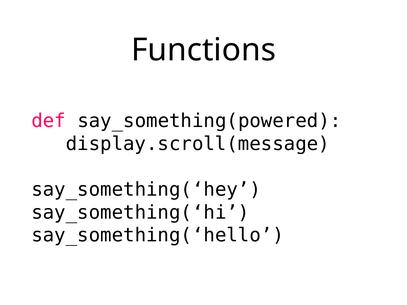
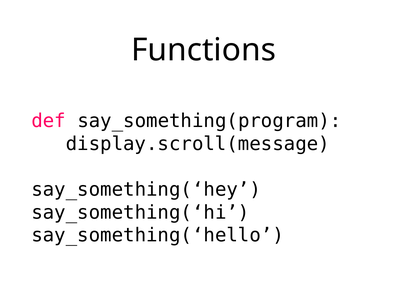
say_something(powered: say_something(powered -> say_something(program (209, 121)
